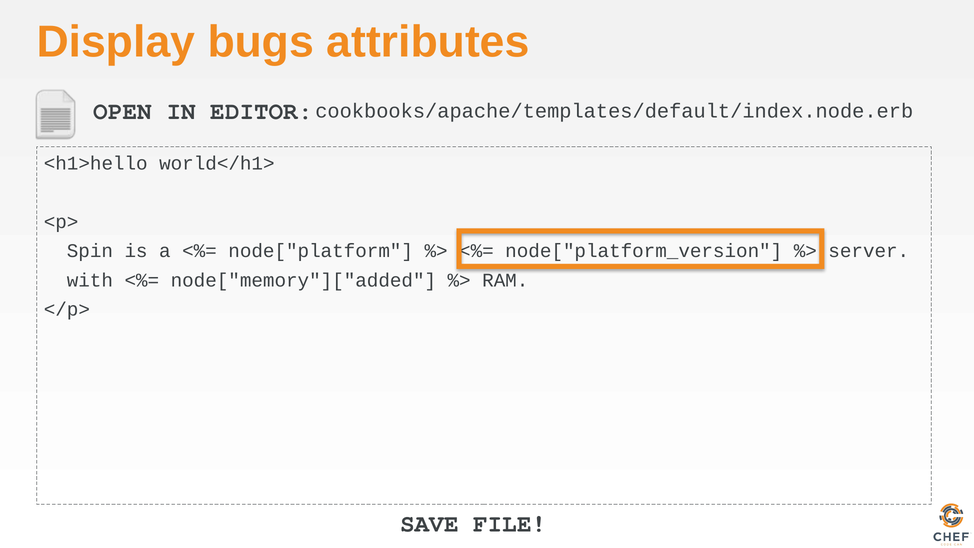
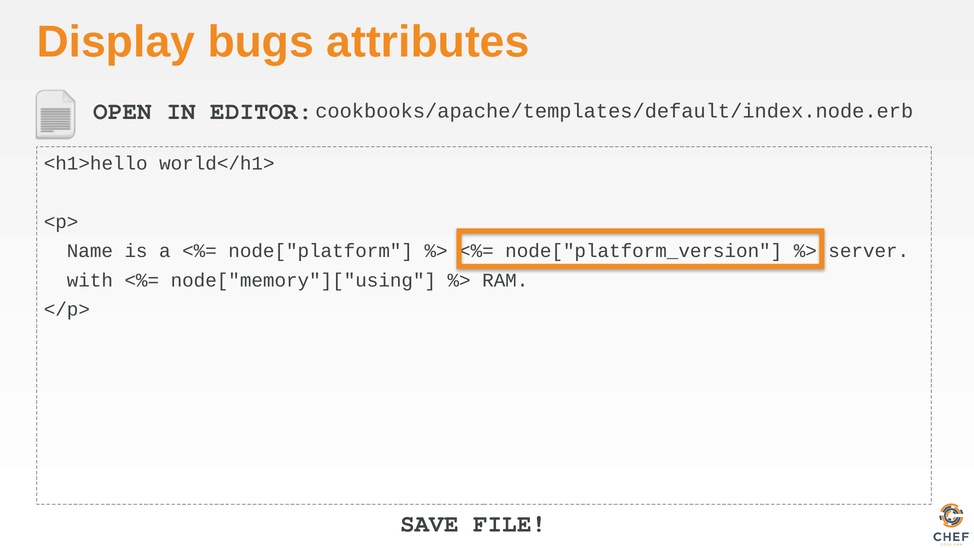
Spin: Spin -> Name (90, 251)
node["memory"]["added: node["memory"]["added -> node["memory"]["using (303, 280)
